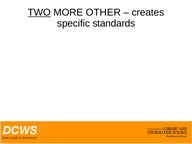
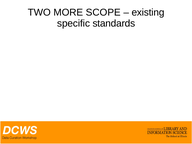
TWO underline: present -> none (39, 12)
OTHER: OTHER -> SCOPE (103, 12)
creates: creates -> existing (148, 12)
